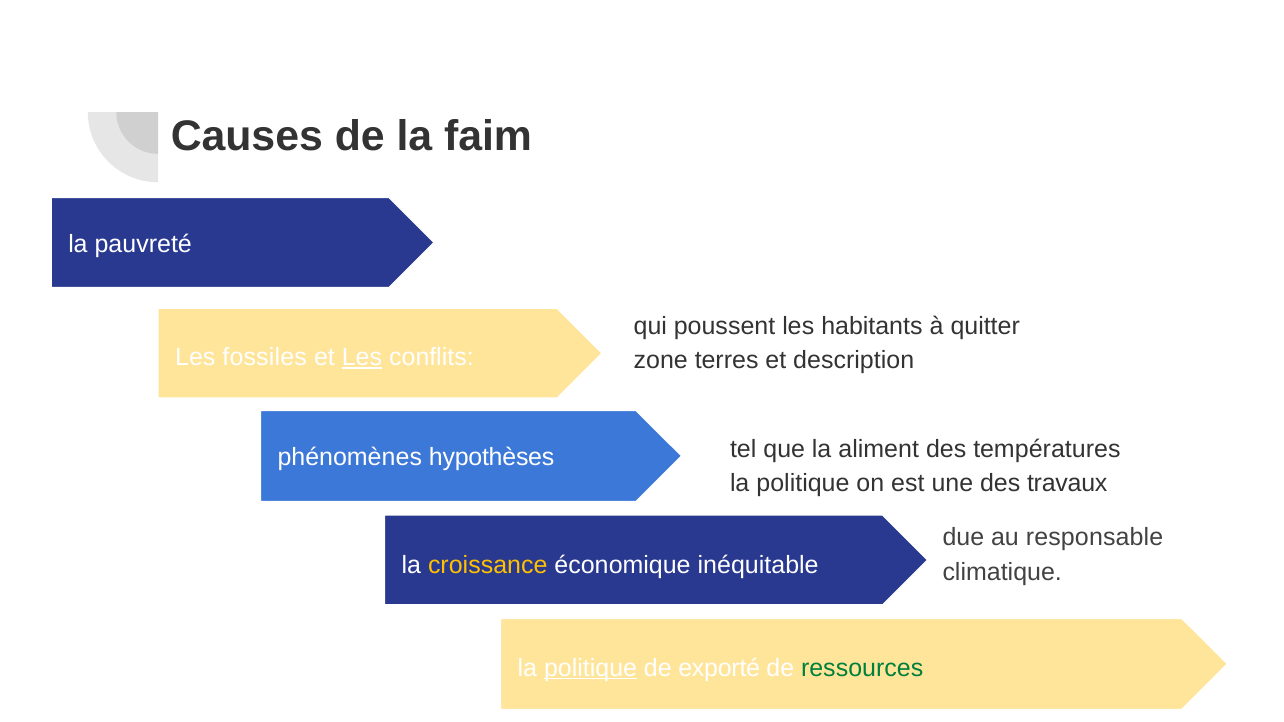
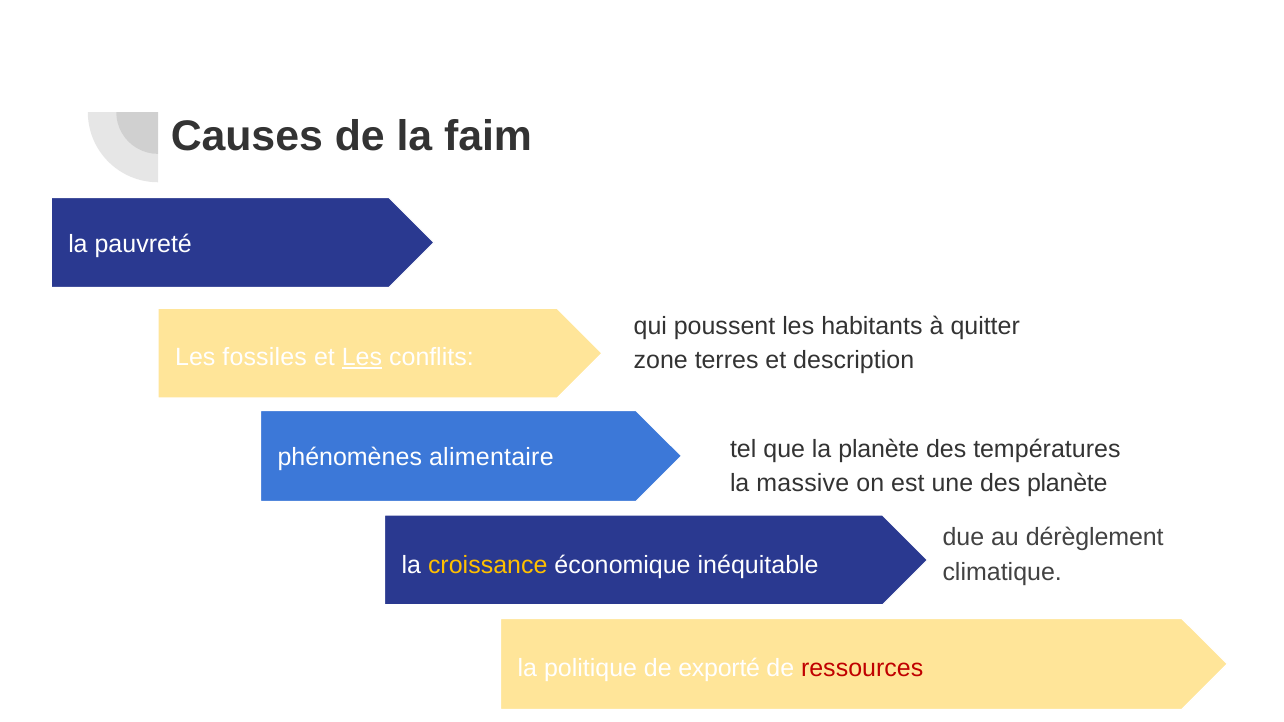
la aliment: aliment -> planète (879, 450)
hypothèses: hypothèses -> alimentaire (491, 458)
politique: politique -> massive (803, 484)
des travaux: travaux -> planète (1067, 484)
responsable: responsable -> dérèglement (1095, 538)
politique underline: present -> none (591, 668)
ressources colour: green -> red (862, 668)
